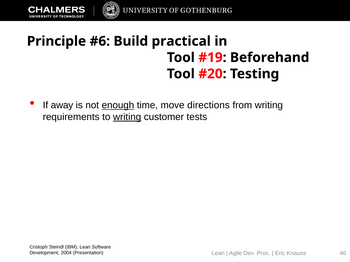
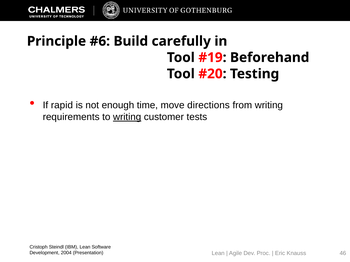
practical: practical -> carefully (181, 41)
away: away -> rapid (62, 105)
enough underline: present -> none (118, 105)
